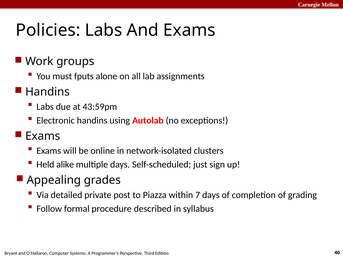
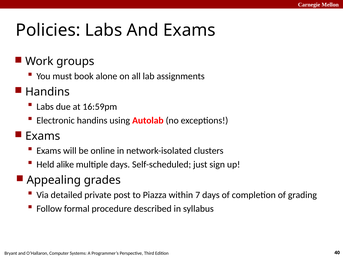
fputs: fputs -> book (84, 76)
43:59pm: 43:59pm -> 16:59pm (100, 107)
